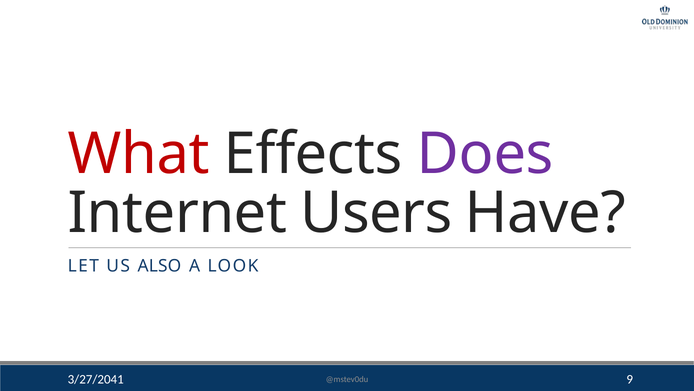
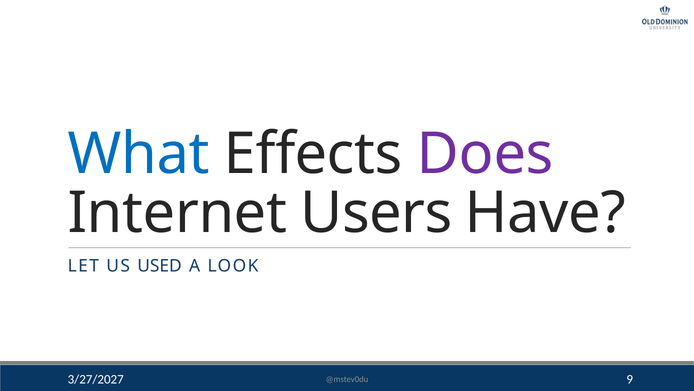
What colour: red -> blue (139, 154)
ALSO: ALSO -> USED (160, 265)
3/27/2041: 3/27/2041 -> 3/27/2027 (96, 379)
